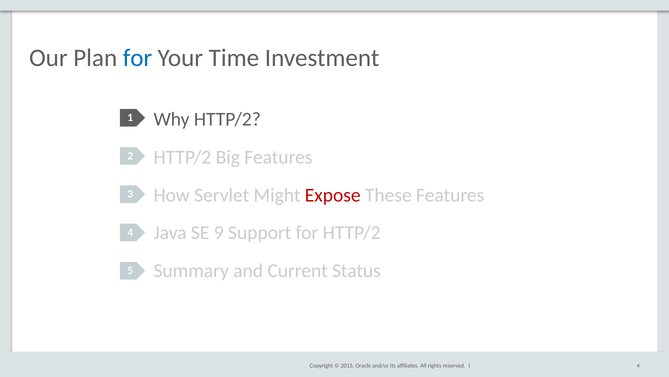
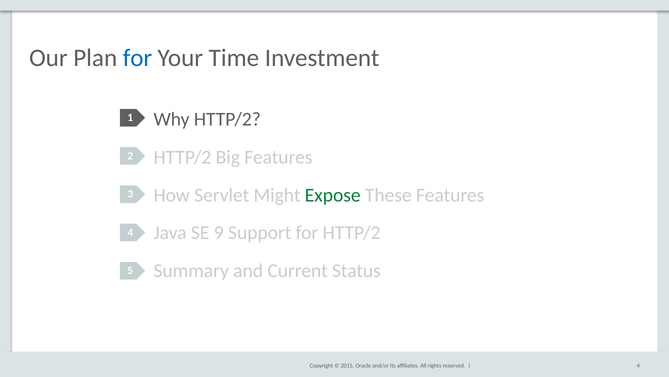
Expose colour: red -> green (333, 195)
